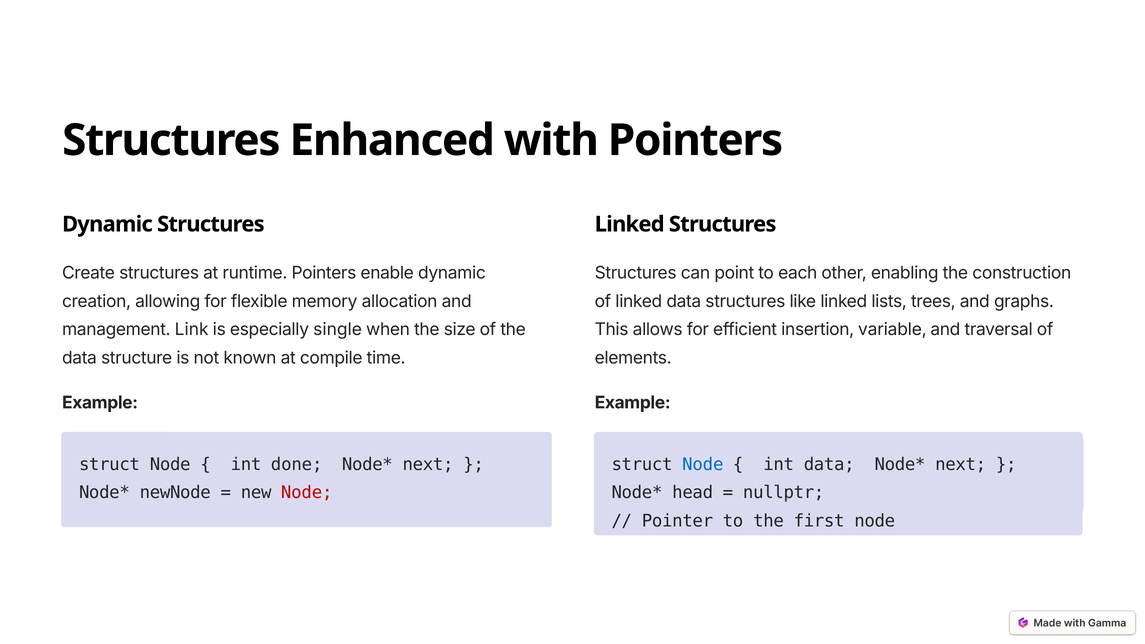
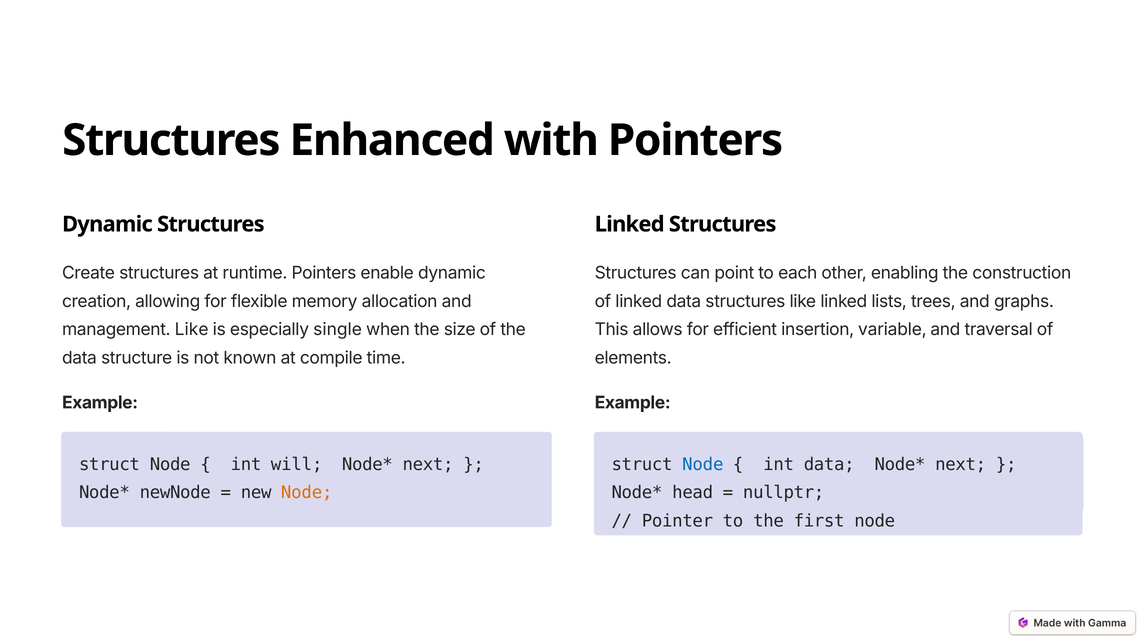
management Link: Link -> Like (192, 330)
done: done -> will (297, 464)
Node colour: red -> orange (307, 493)
